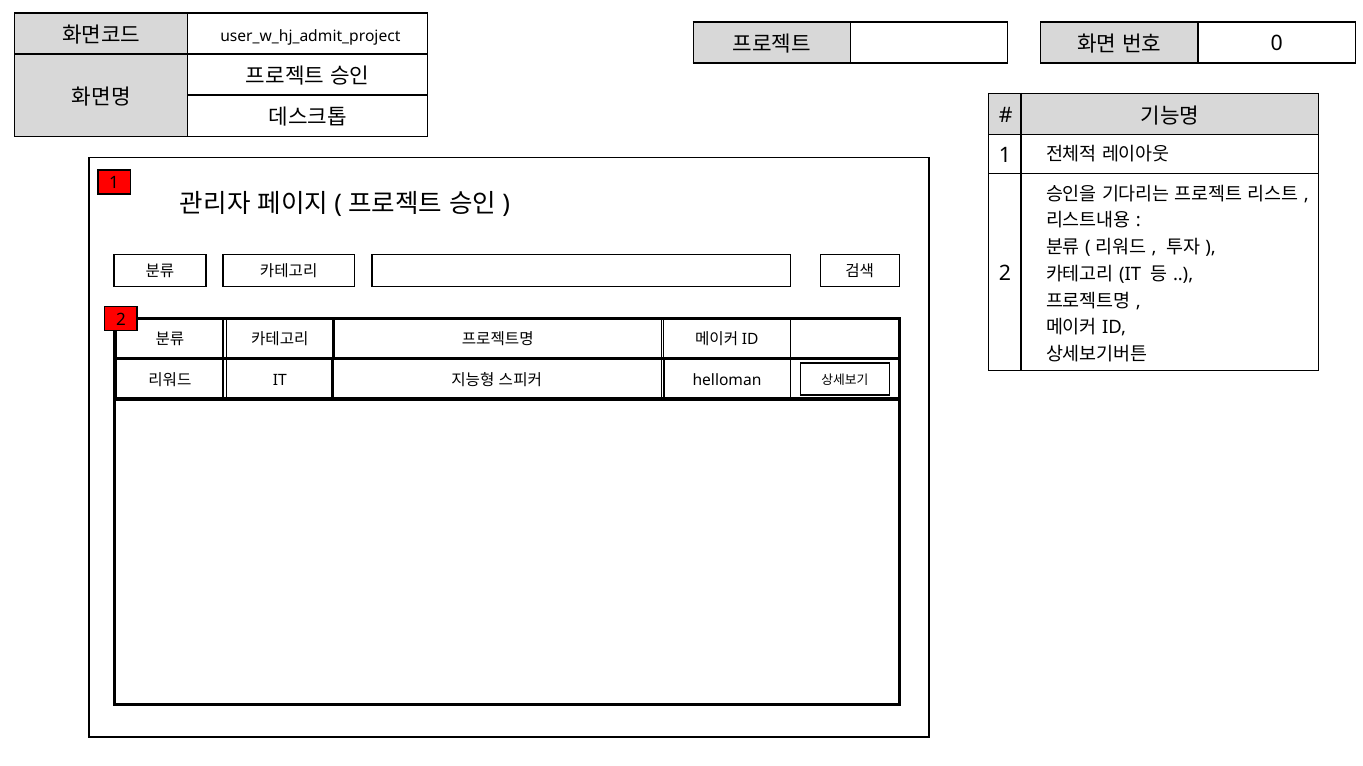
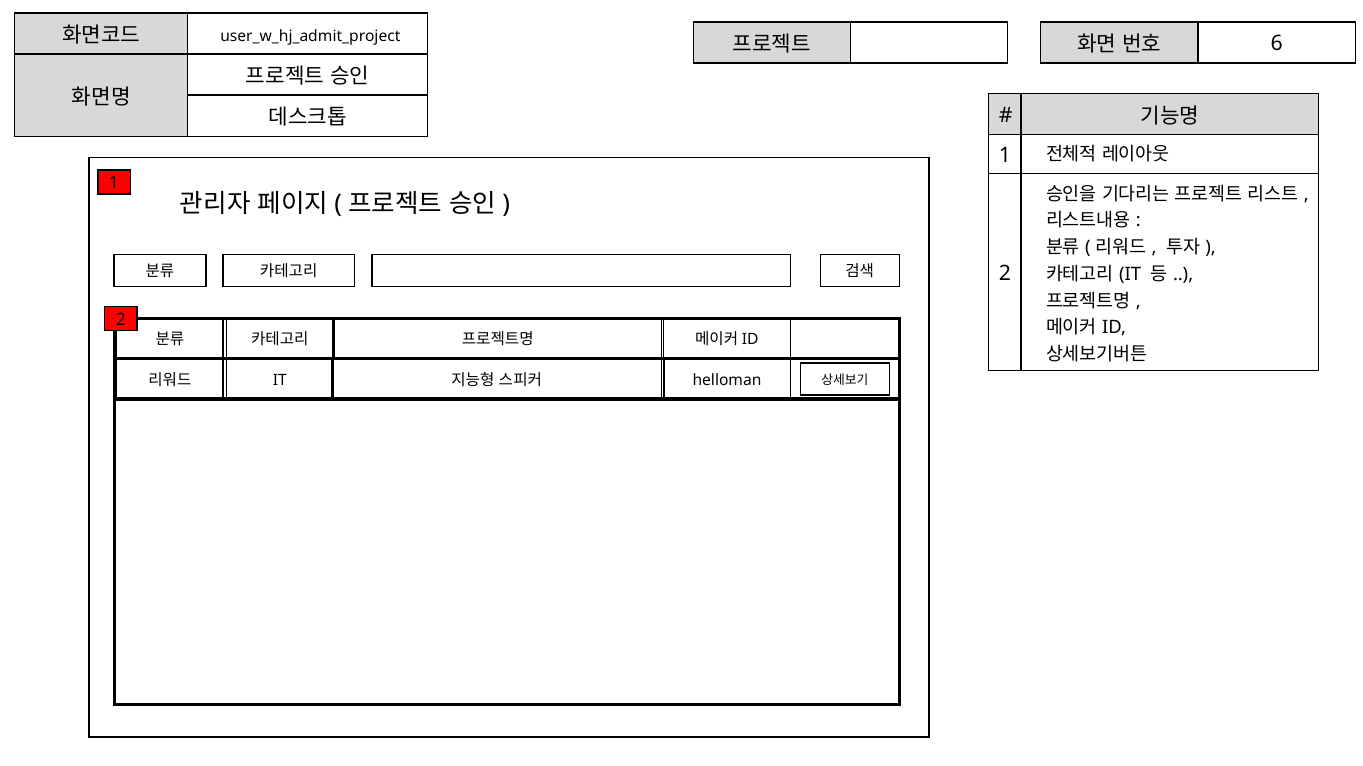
0: 0 -> 6 (1277, 44)
